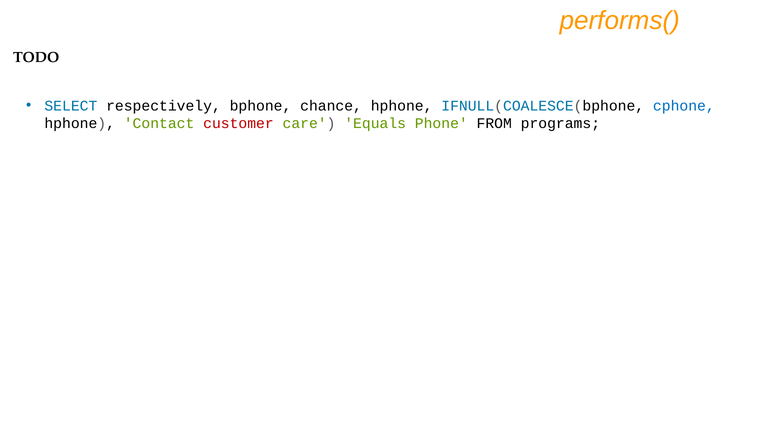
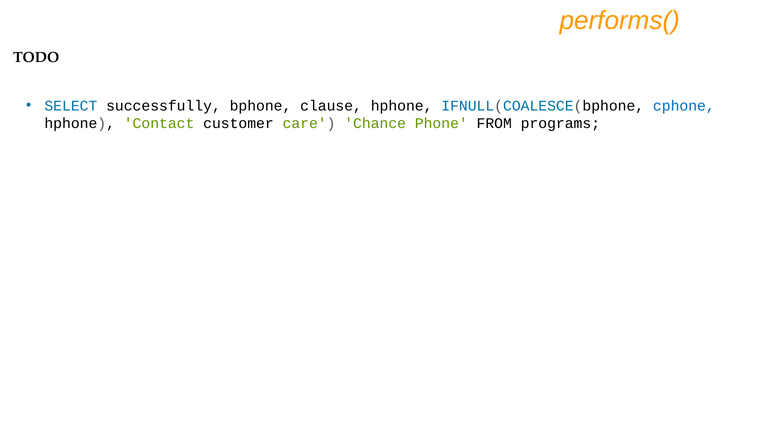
respectively: respectively -> successfully (163, 106)
chance: chance -> clause (331, 106)
customer colour: red -> black (238, 124)
Equals: Equals -> Chance (375, 124)
